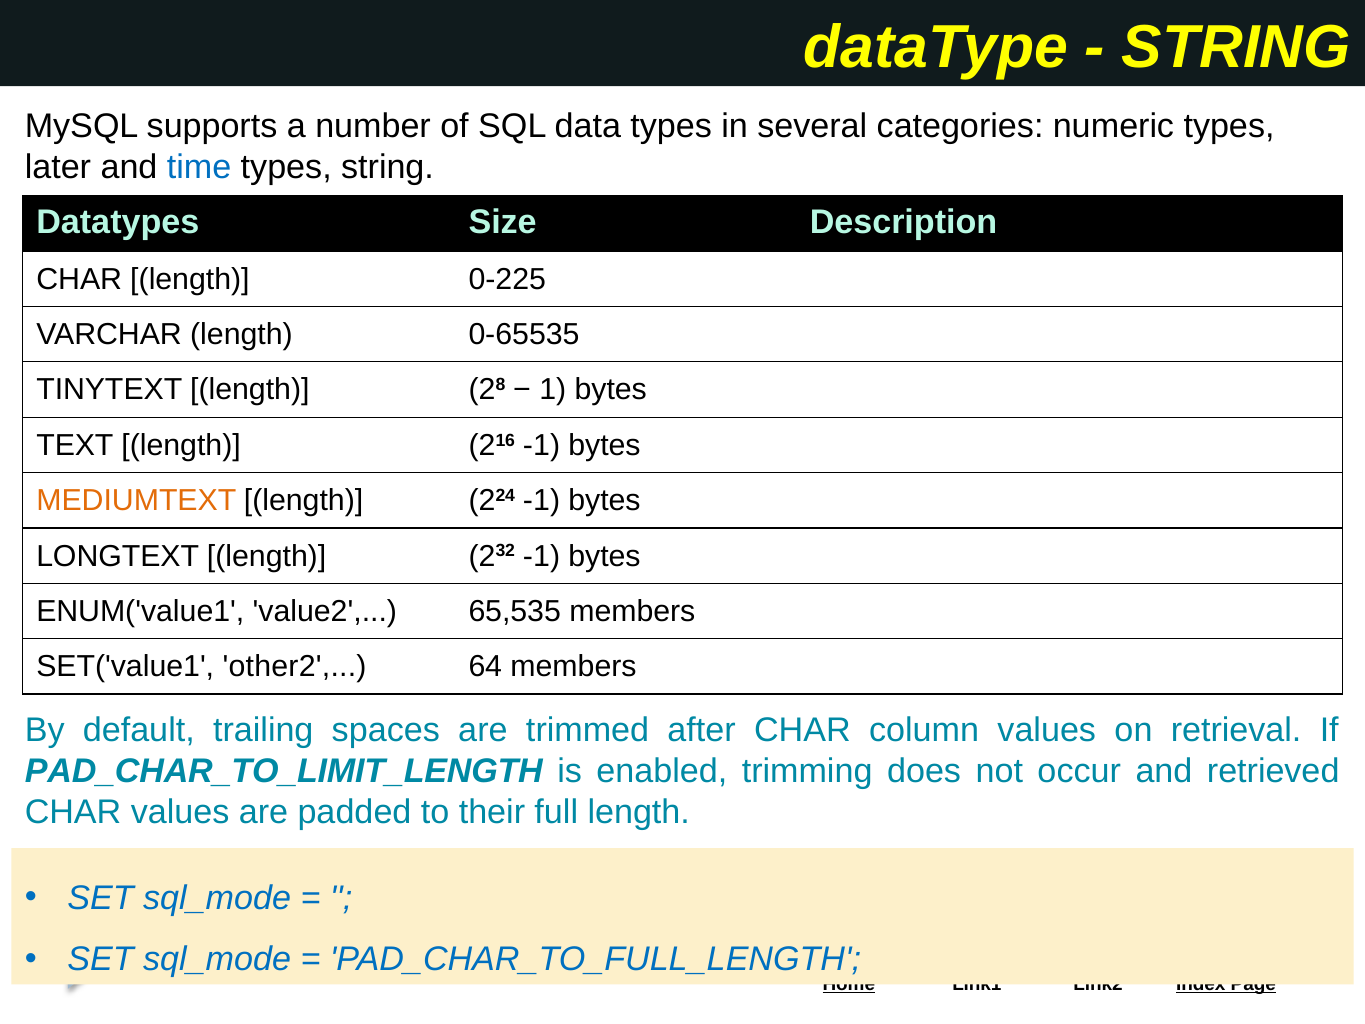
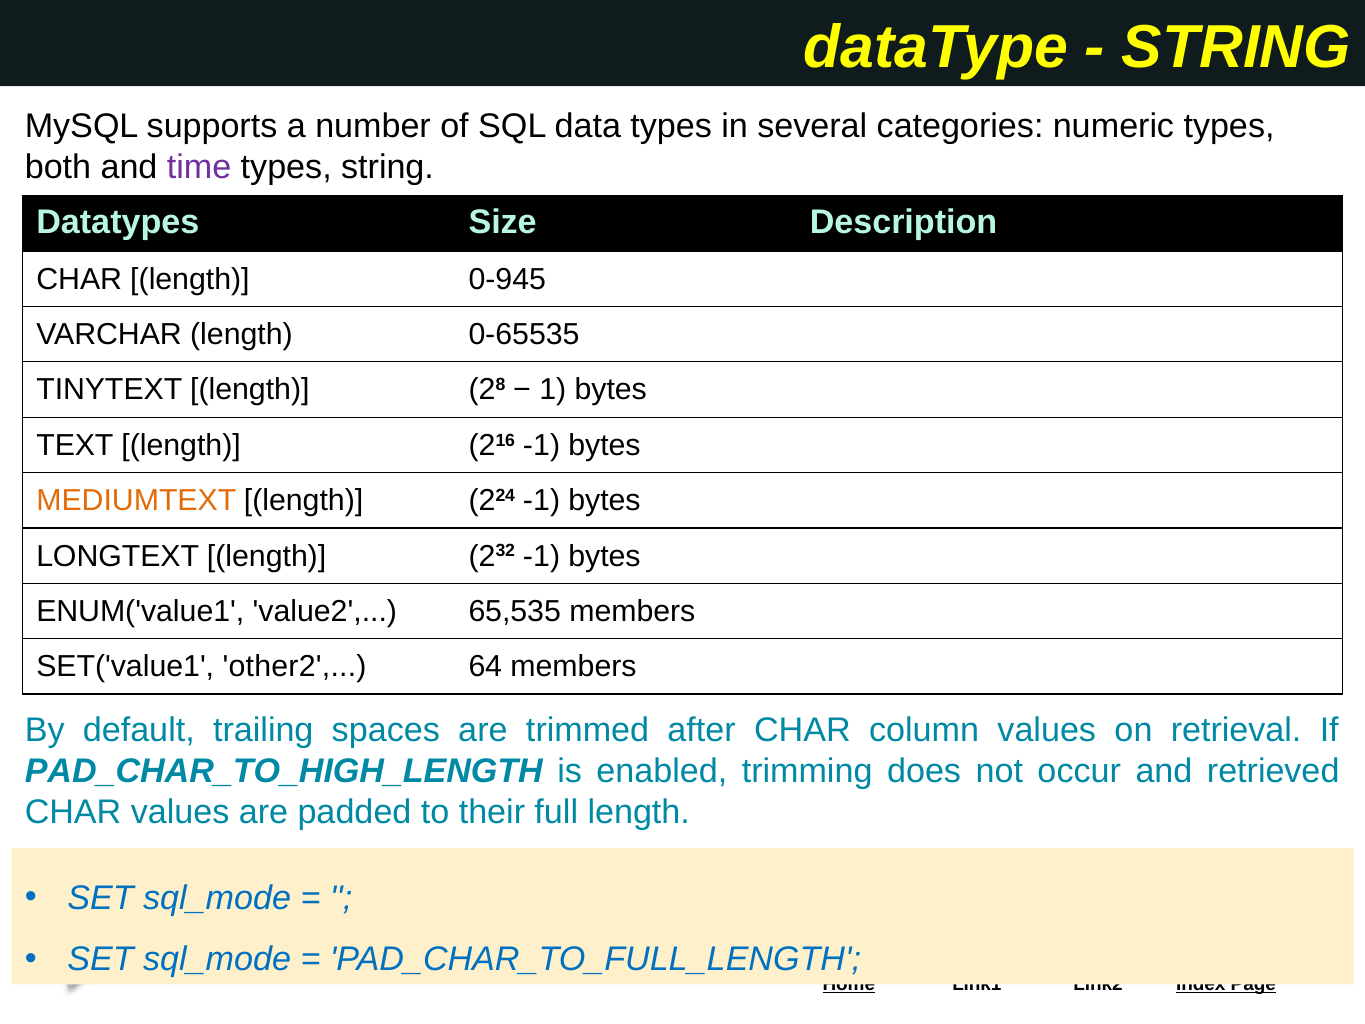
later: later -> both (58, 167)
time colour: blue -> purple (199, 167)
0-225: 0-225 -> 0-945 (507, 279)
PAD_CHAR_TO_LIMIT_LENGTH: PAD_CHAR_TO_LIMIT_LENGTH -> PAD_CHAR_TO_HIGH_LENGTH (284, 771)
